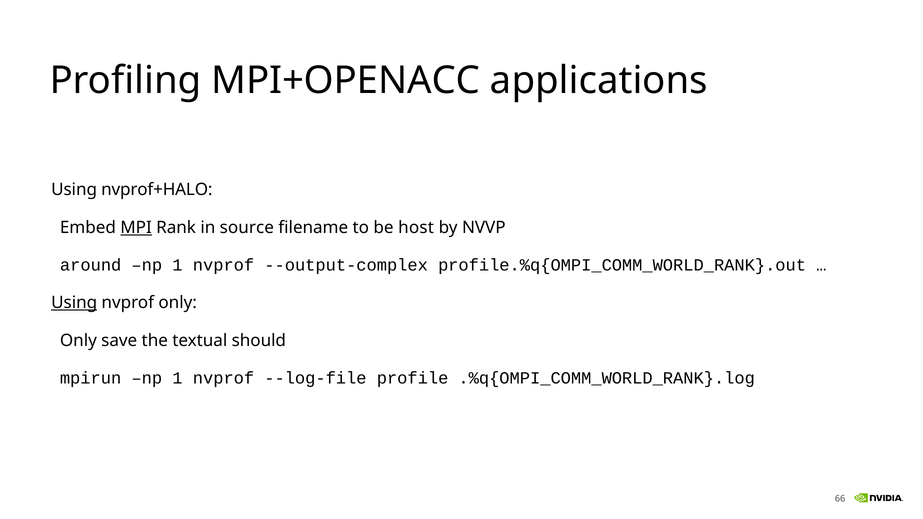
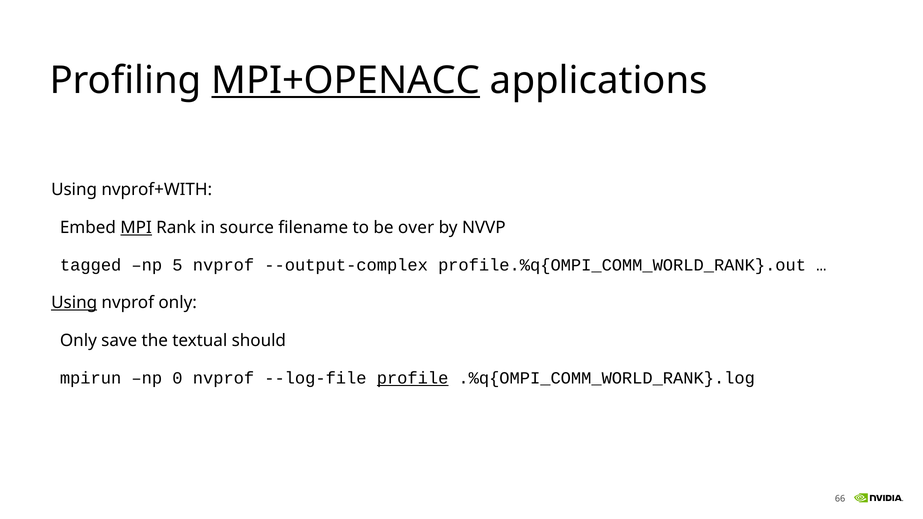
MPI+OPENACC underline: none -> present (346, 80)
nvprof+HALO: nvprof+HALO -> nvprof+WITH (157, 190)
host: host -> over (416, 228)
around: around -> tagged (91, 265)
1: 1 -> 5 (177, 265)
mpirun np 1: 1 -> 0 (177, 378)
profile underline: none -> present (413, 378)
